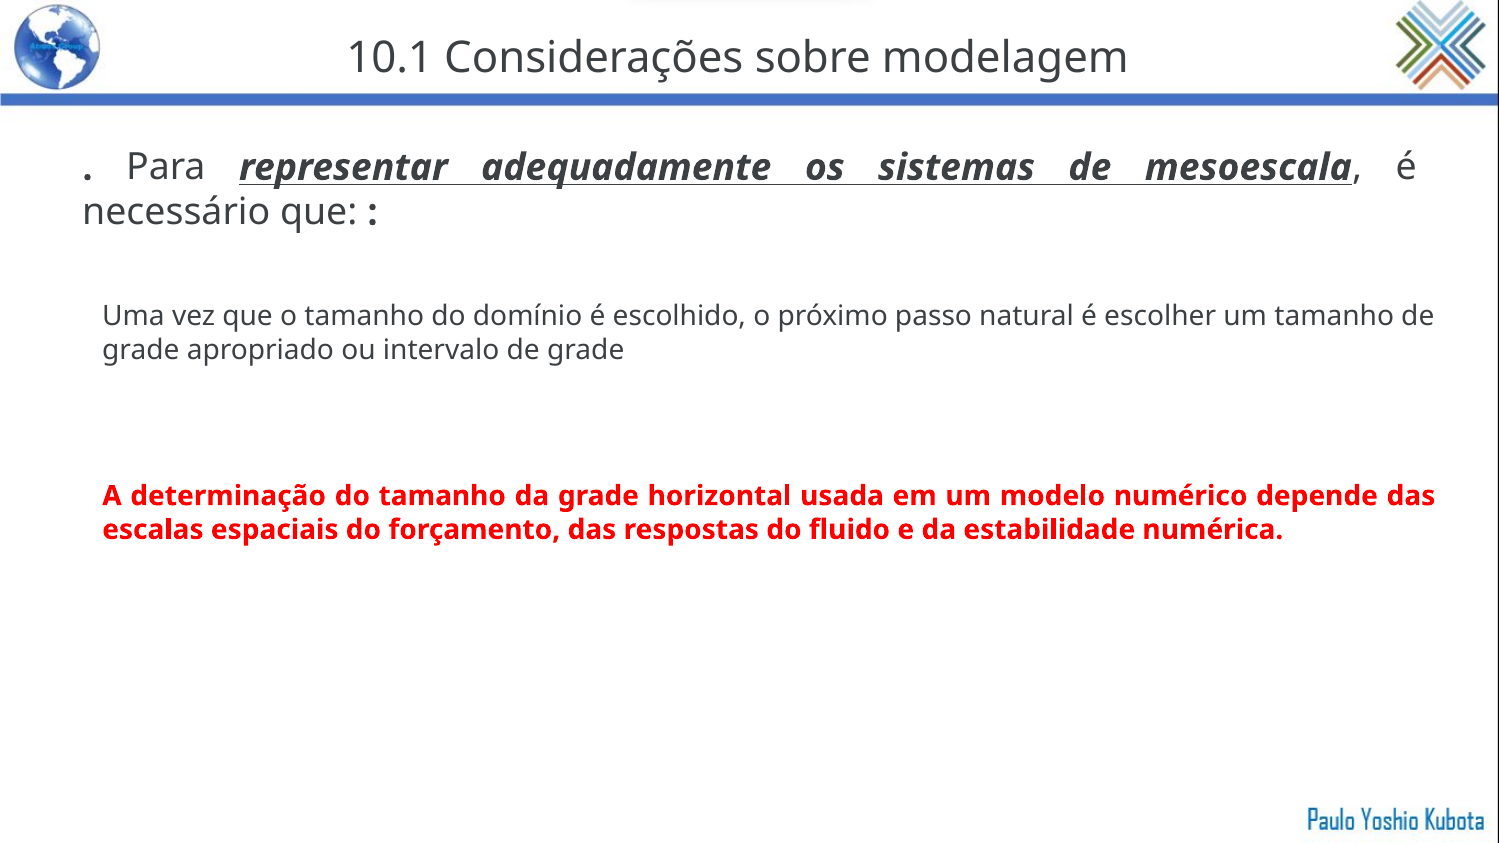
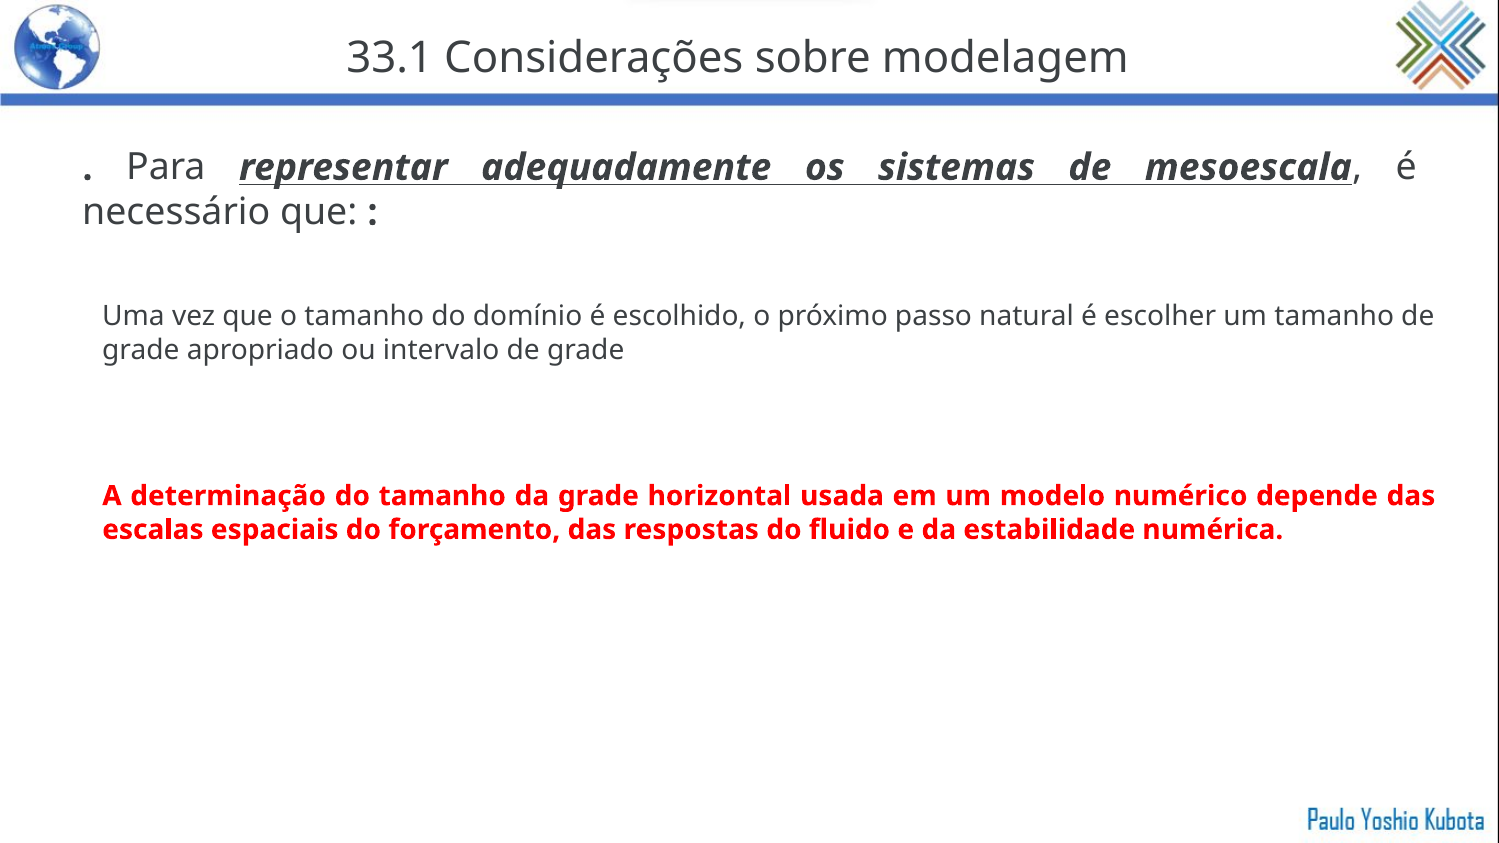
10.1: 10.1 -> 33.1 (390, 58)
